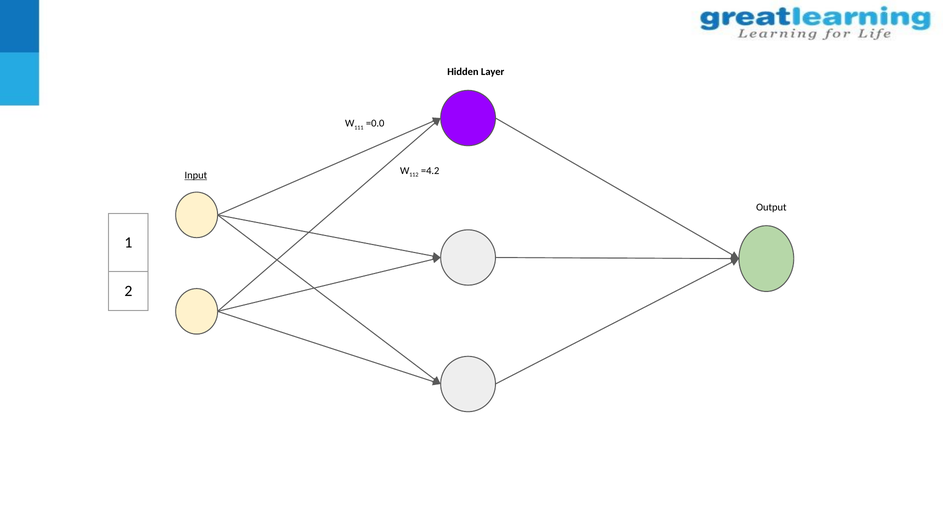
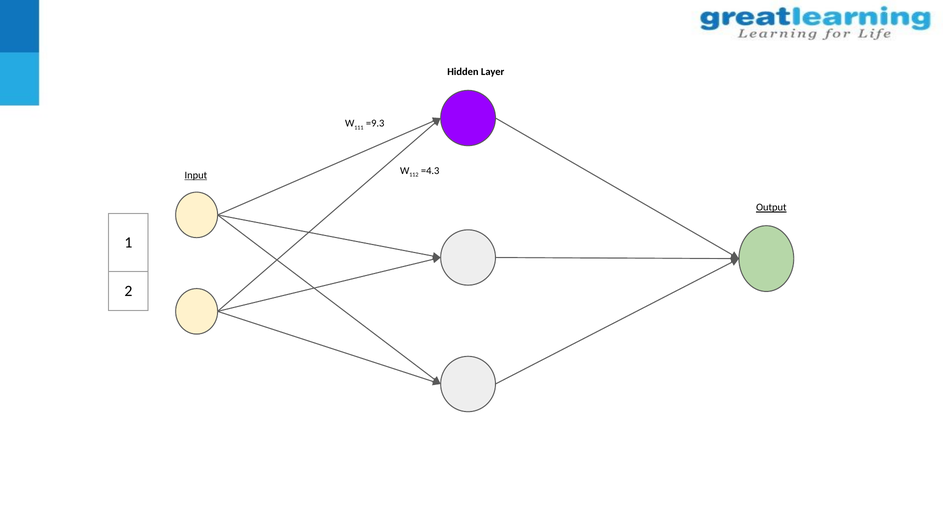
=0.0: =0.0 -> =9.3 (375, 124)
=4.2: =4.2 -> =4.3 (430, 171)
Output underline: none -> present (771, 208)
